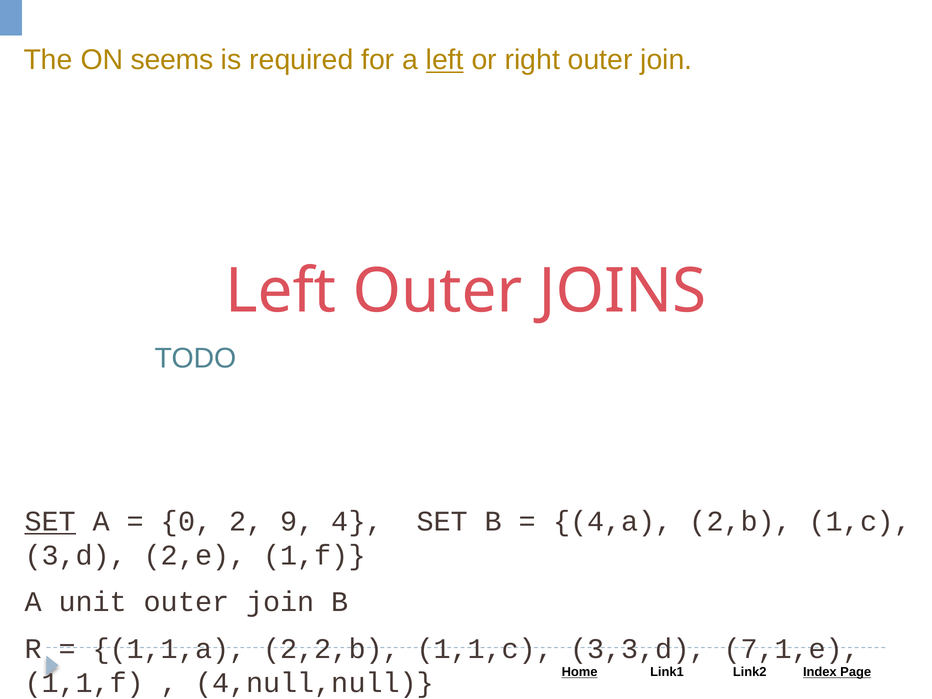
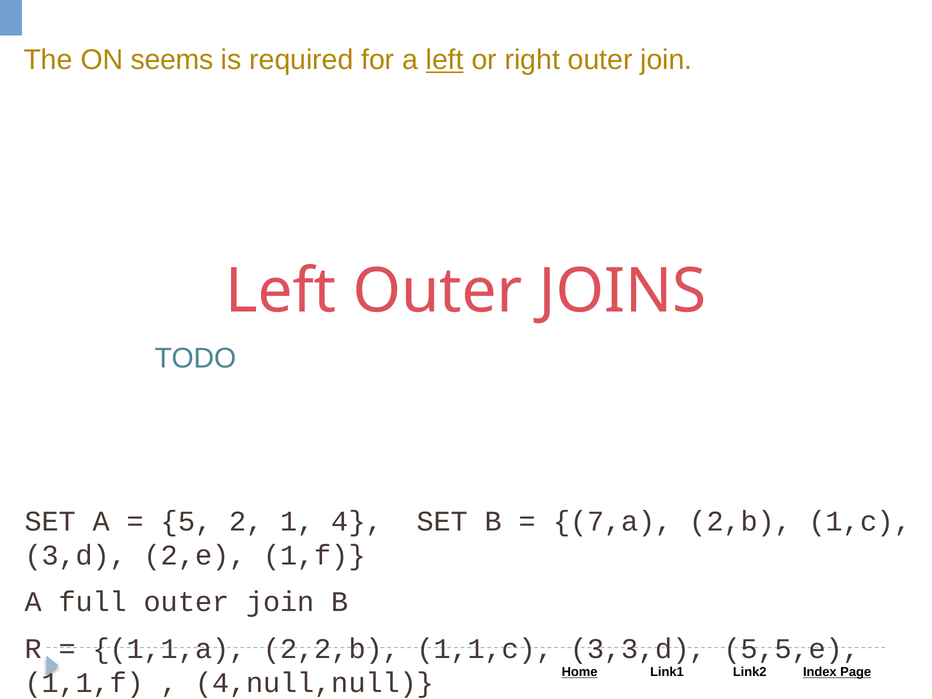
SET underline: present -> none (50, 521)
0: 0 -> 5 (187, 521)
9: 9 -> 1 (297, 521)
4,a: 4,a -> 7,a (613, 521)
unit: unit -> full (93, 602)
7,1,e: 7,1,e -> 5,5,e (792, 649)
